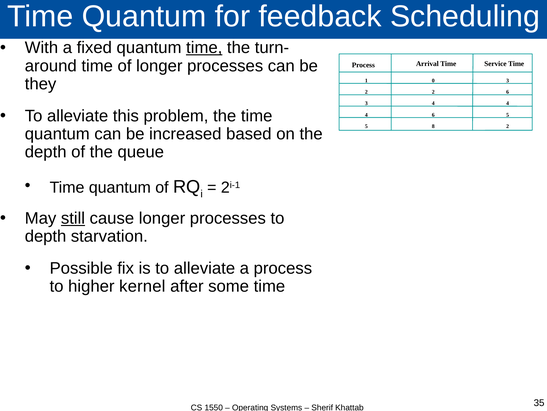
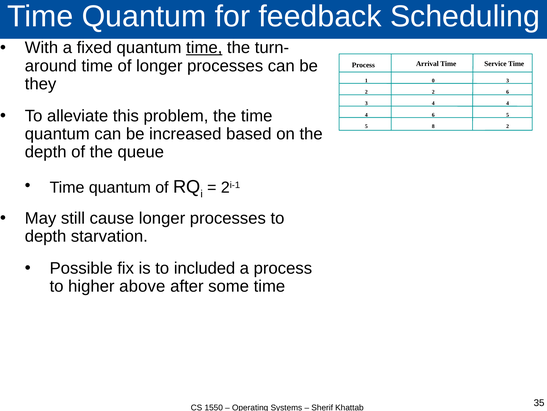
still underline: present -> none (73, 218)
is to alleviate: alleviate -> included (205, 268)
kernel: kernel -> above (142, 286)
